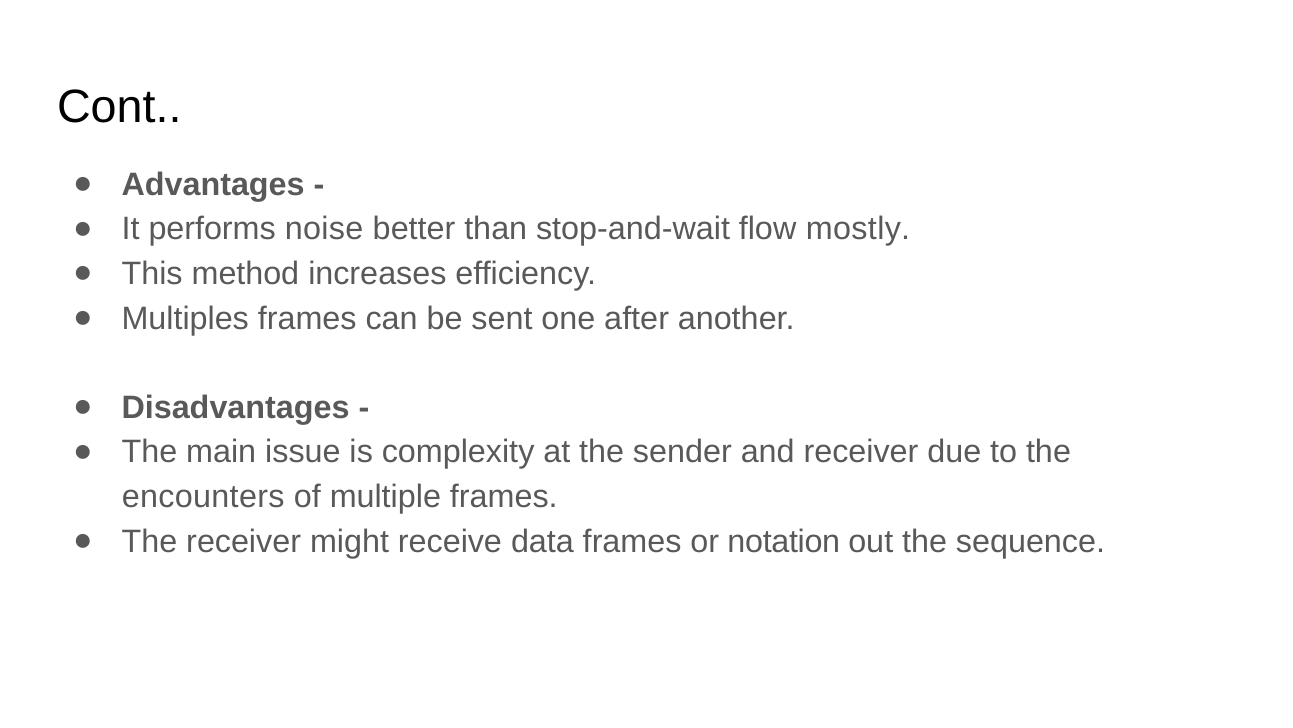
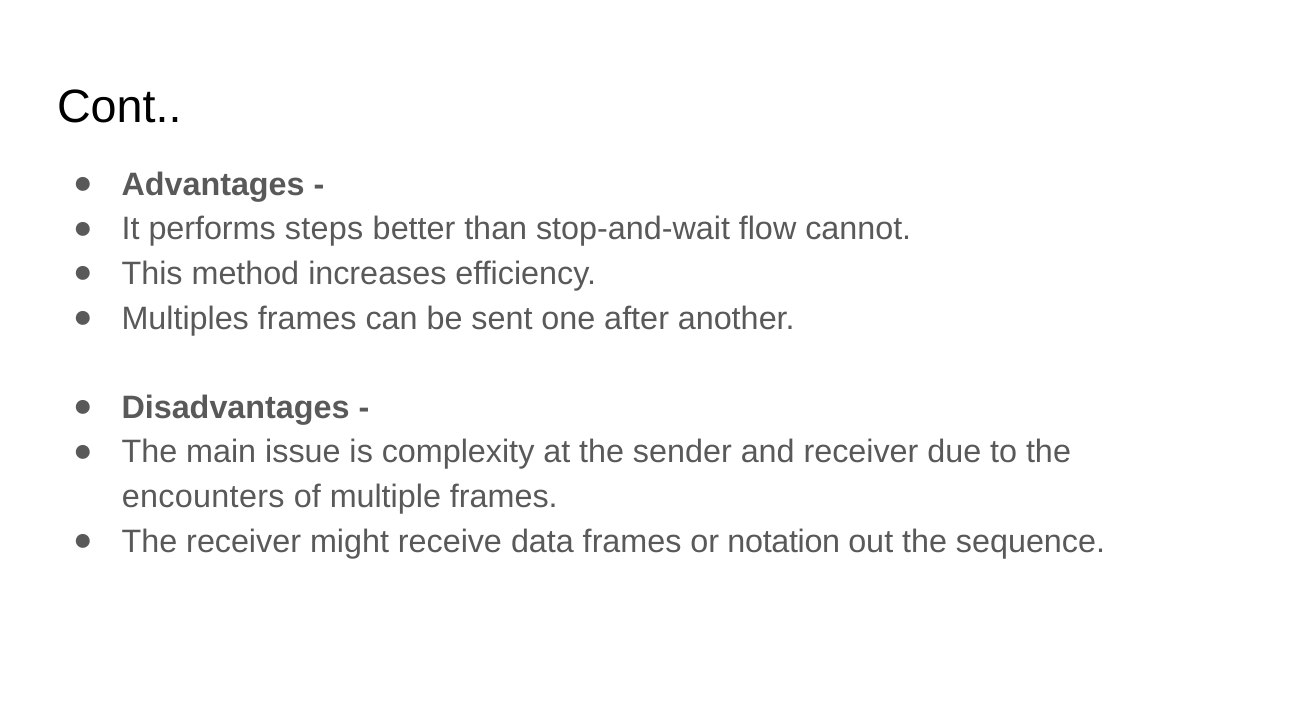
noise: noise -> steps (324, 229)
mostly: mostly -> cannot (858, 229)
